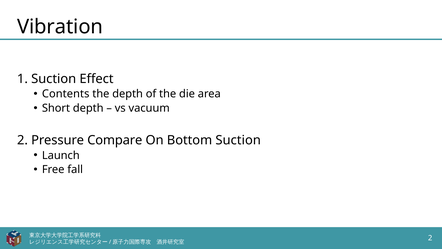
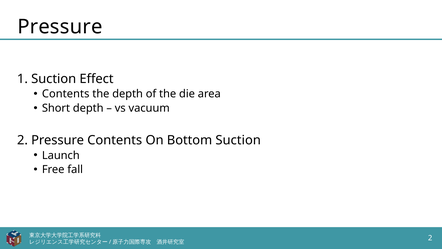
Vibration: Vibration -> Pressure (60, 27)
Pressure Compare: Compare -> Contents (115, 140)
